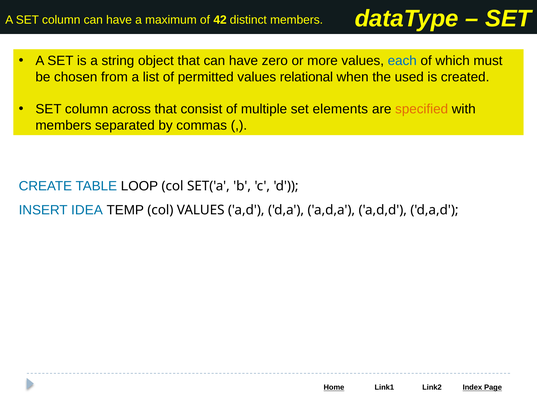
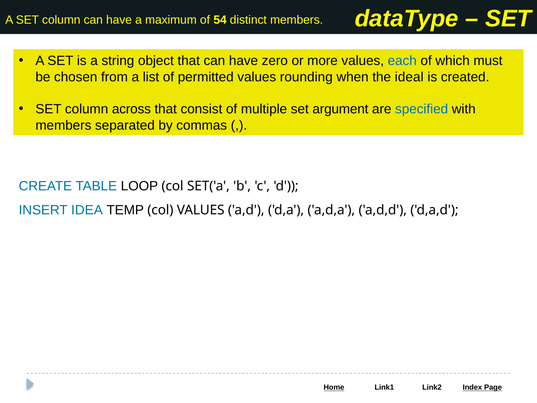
42: 42 -> 54 (220, 20)
relational: relational -> rounding (306, 77)
used: used -> ideal (409, 77)
elements: elements -> argument (340, 109)
specified colour: orange -> blue (422, 109)
